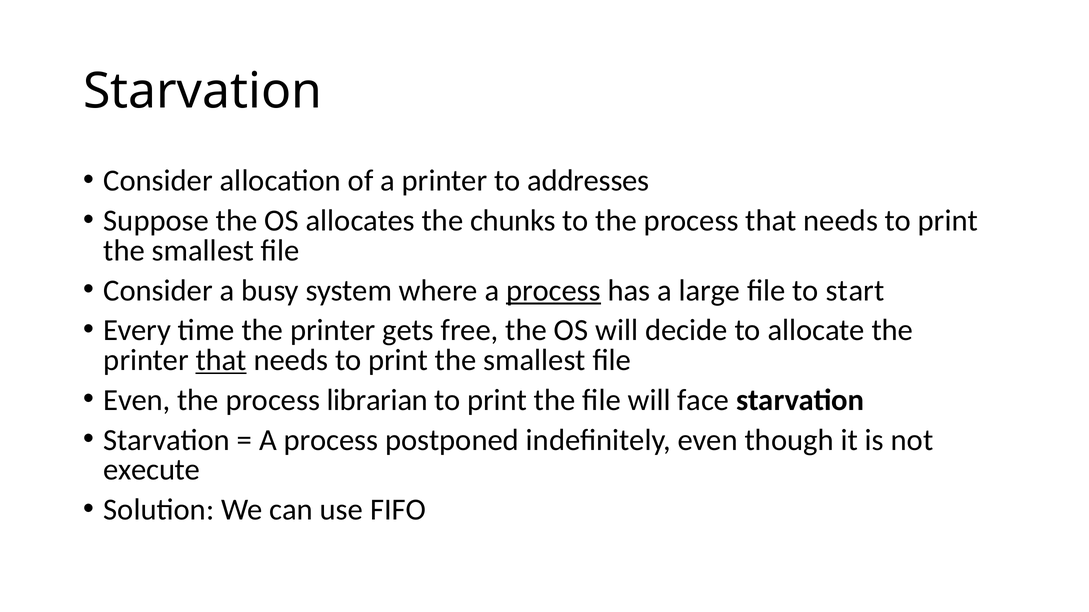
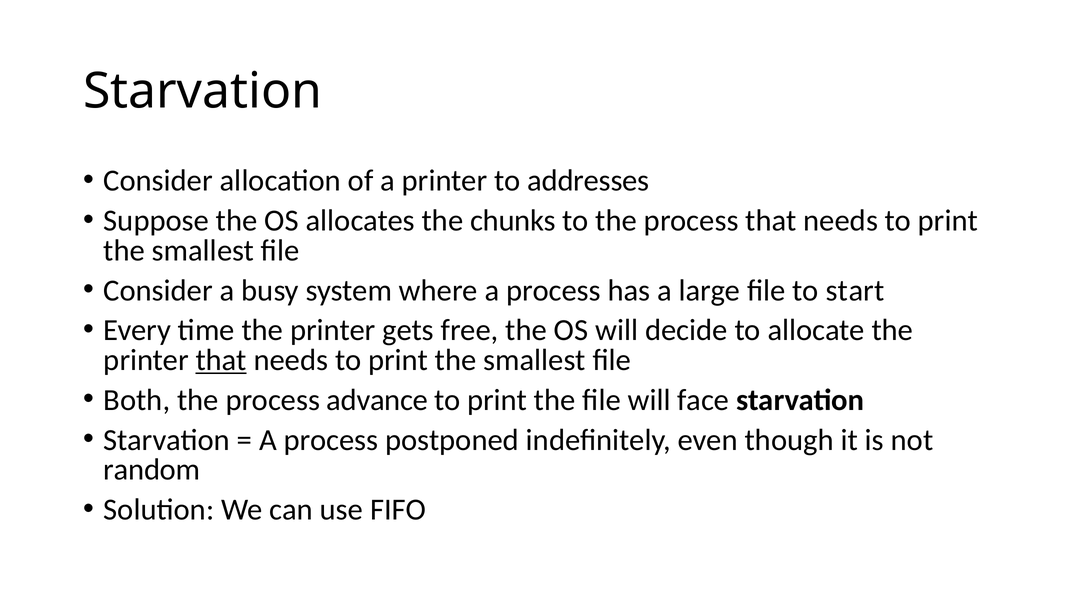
process underline: present -> none (553, 291)
Even: Even -> Both (137, 400)
librarian: librarian -> advance (377, 400)
execute: execute -> random (152, 470)
